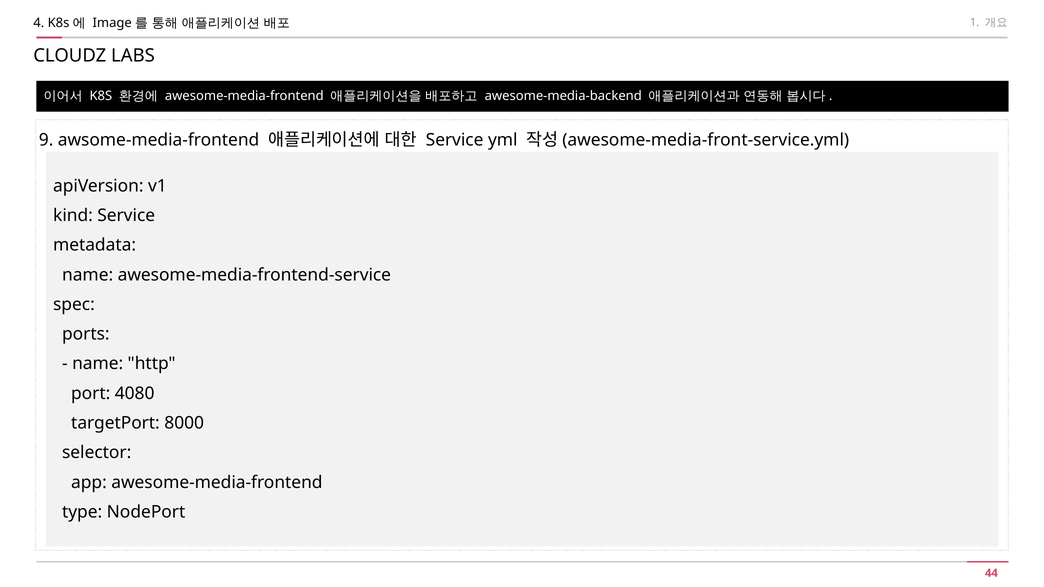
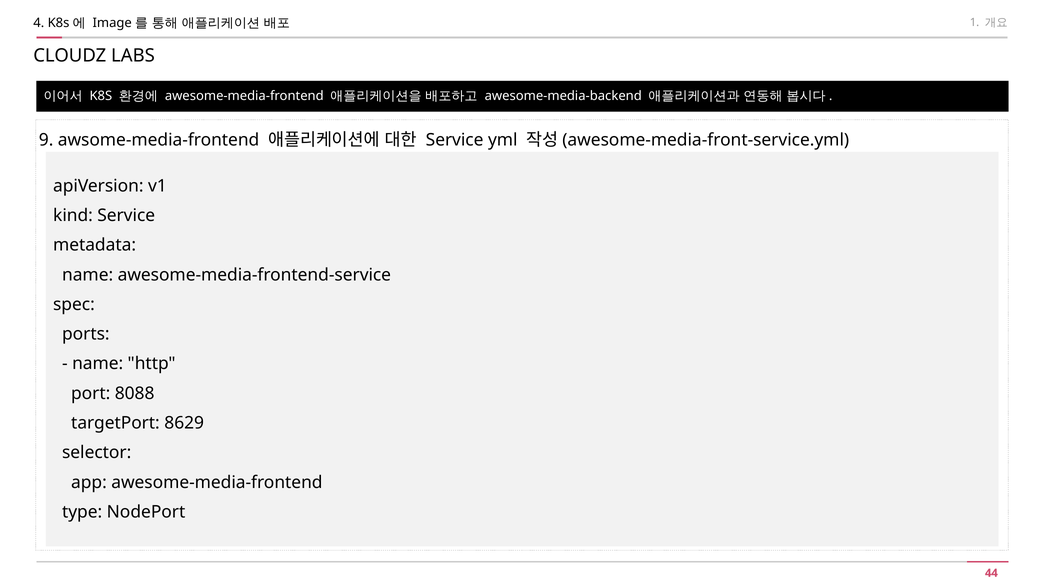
4080: 4080 -> 8088 (135, 394)
8000: 8000 -> 8629 (184, 423)
